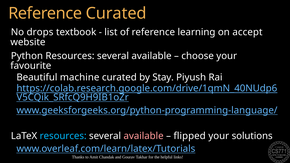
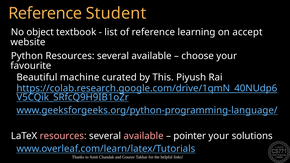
Reference Curated: Curated -> Student (116, 13)
drops: drops -> object (40, 32)
Stay: Stay -> This (163, 77)
resources colour: light blue -> pink (63, 136)
flipped: flipped -> pointer (190, 136)
